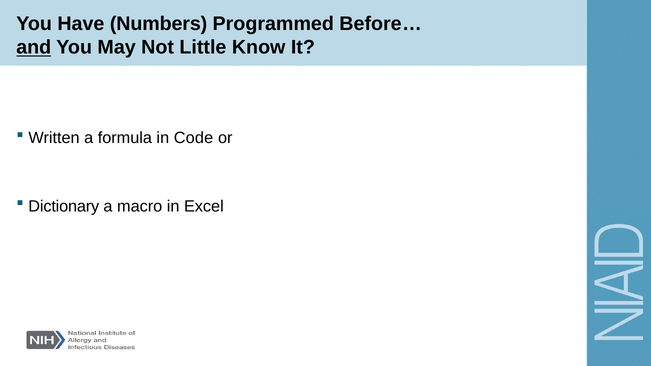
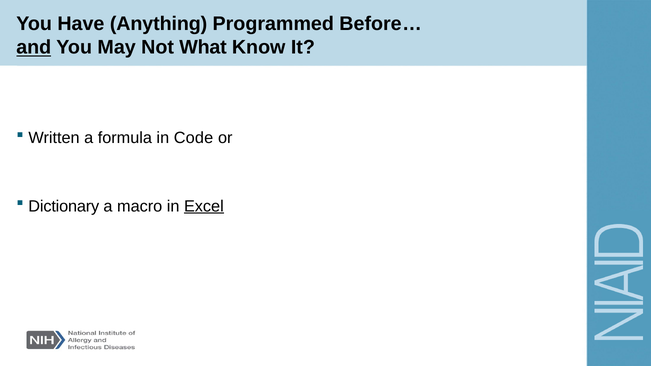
Numbers: Numbers -> Anything (159, 24)
Little: Little -> What (203, 47)
Excel underline: none -> present (204, 206)
